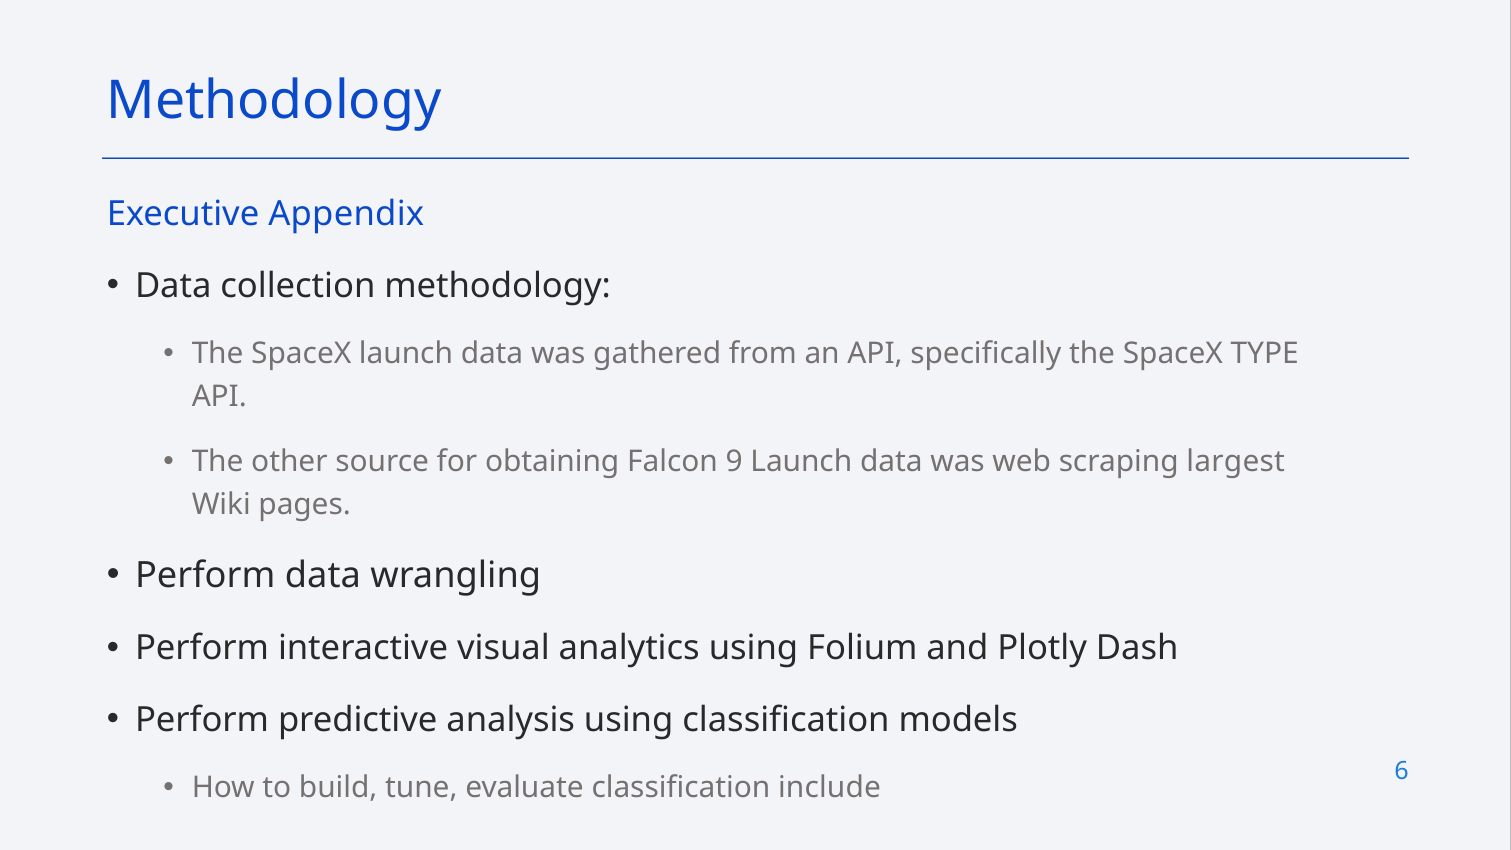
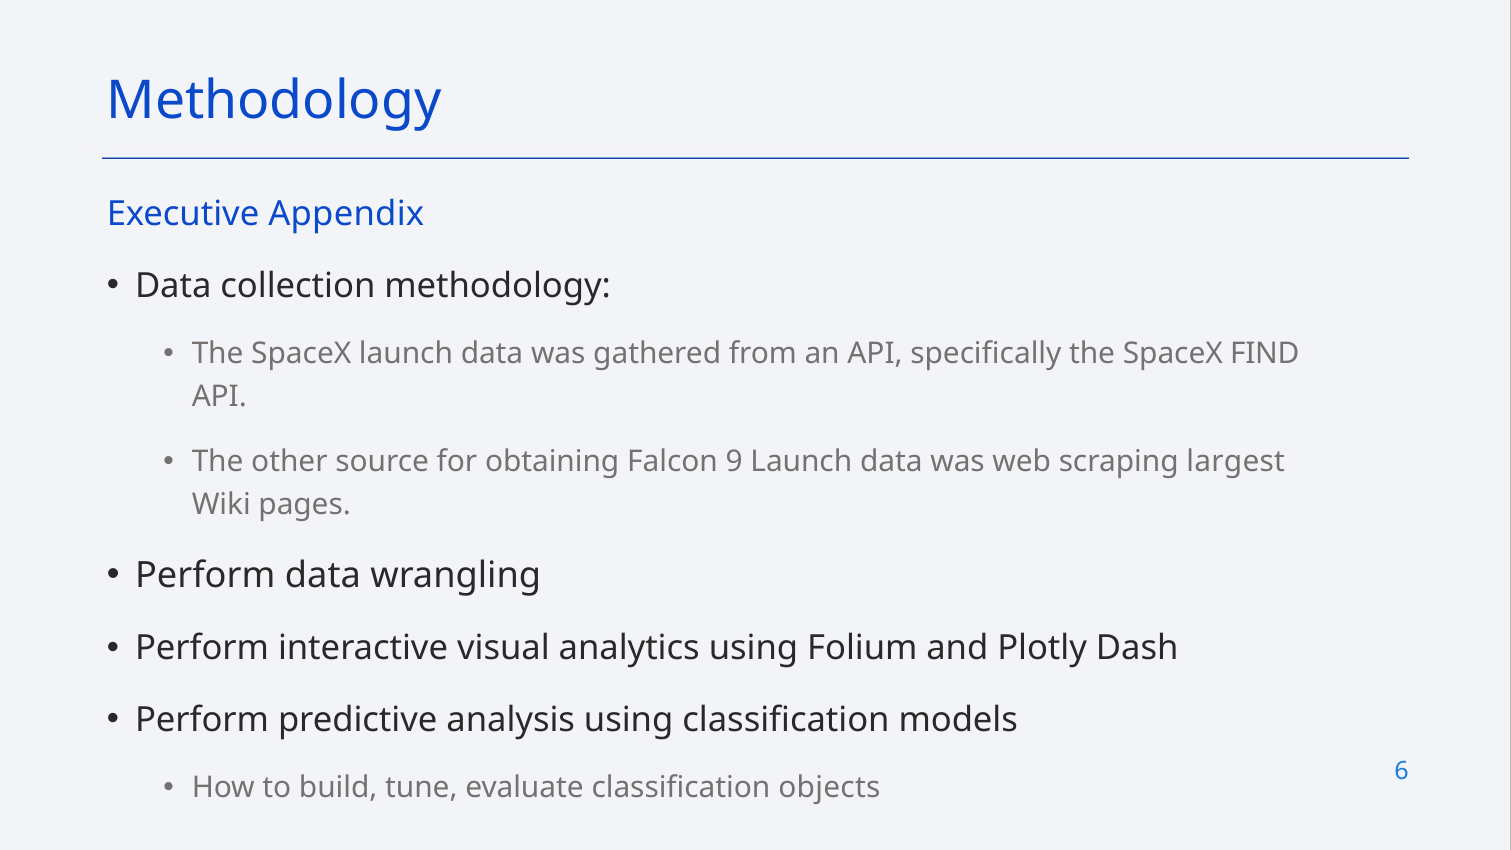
TYPE: TYPE -> FIND (1265, 354)
include: include -> objects (829, 788)
